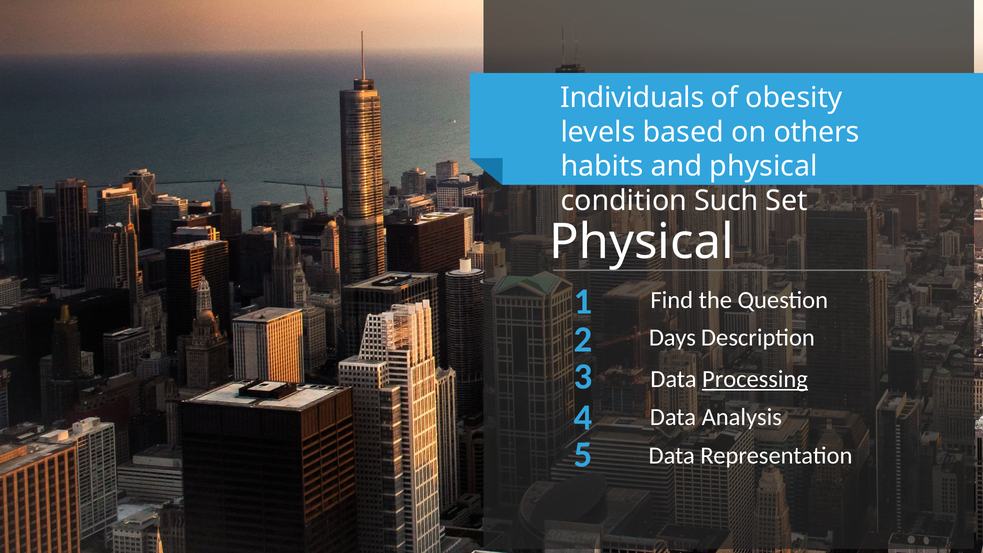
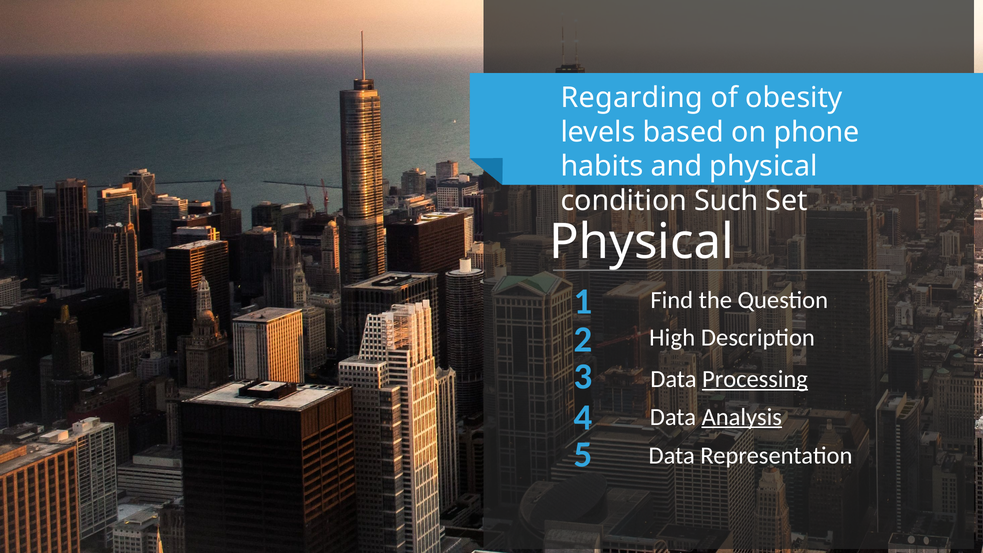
Individuals: Individuals -> Regarding (632, 98)
others: others -> phone (816, 132)
Days: Days -> High (672, 338)
Analysis underline: none -> present (742, 417)
